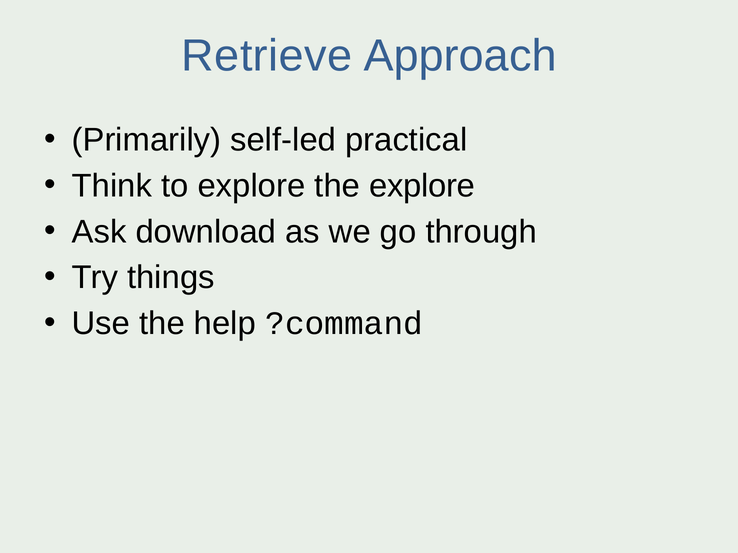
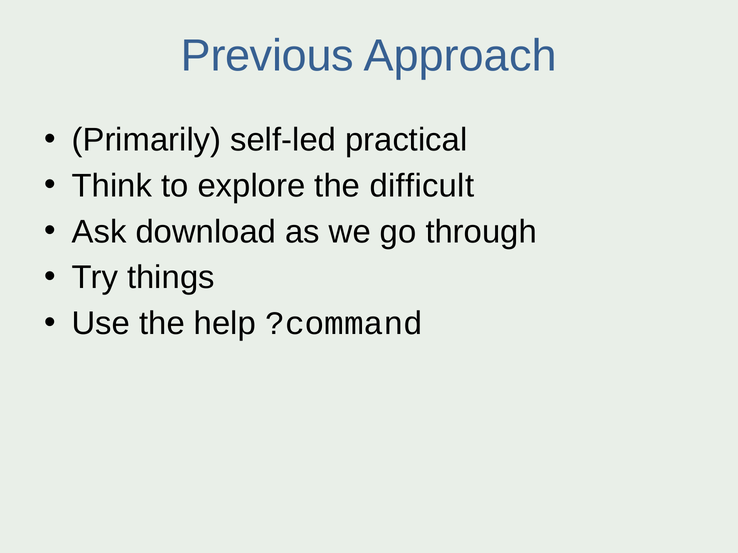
Retrieve: Retrieve -> Previous (267, 56)
the explore: explore -> difficult (422, 186)
